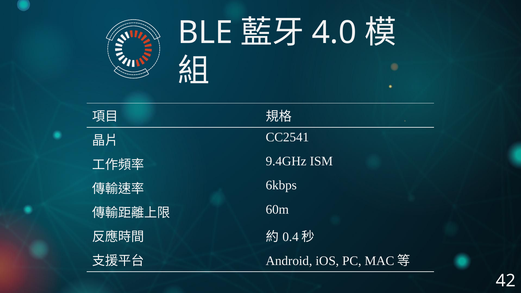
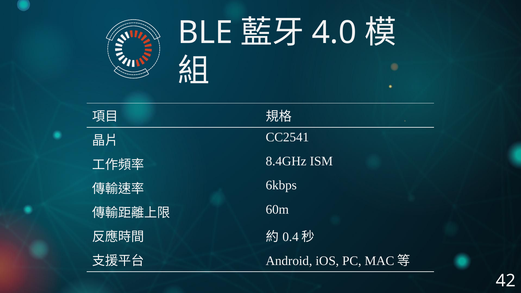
9.4GHz: 9.4GHz -> 8.4GHz (286, 161)
